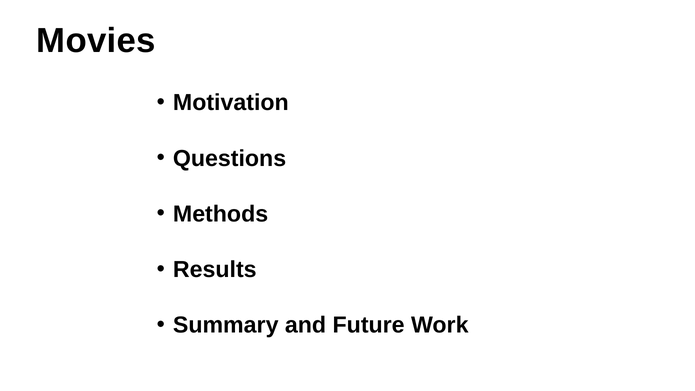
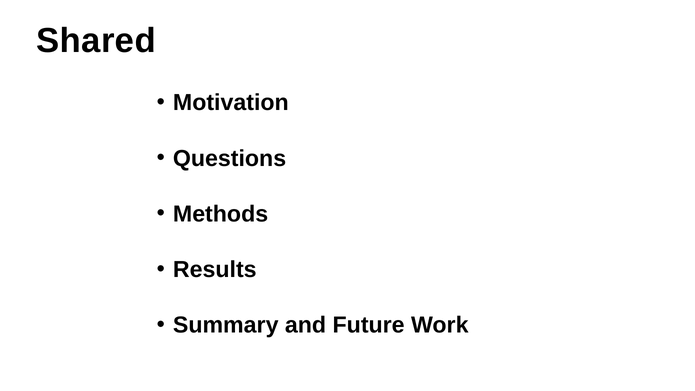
Movies: Movies -> Shared (96, 41)
